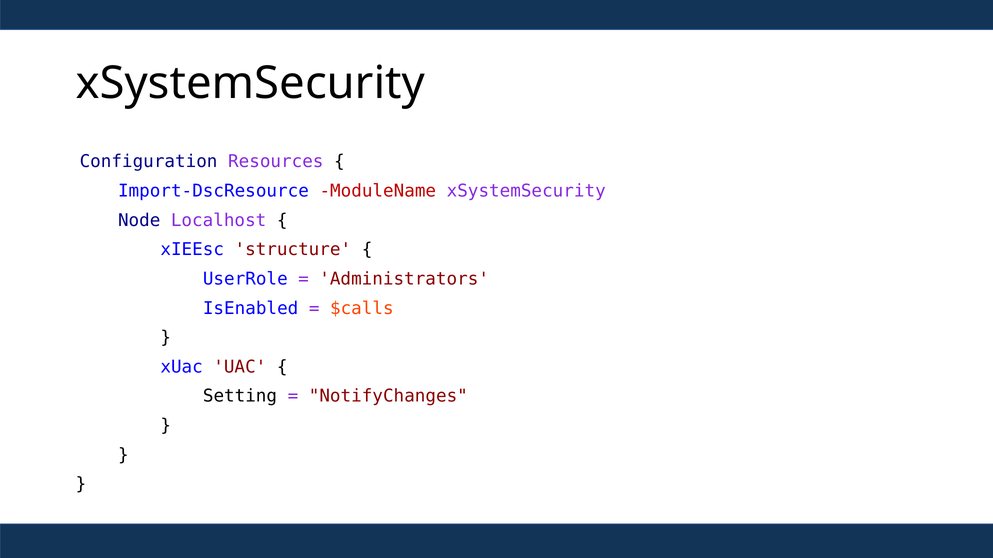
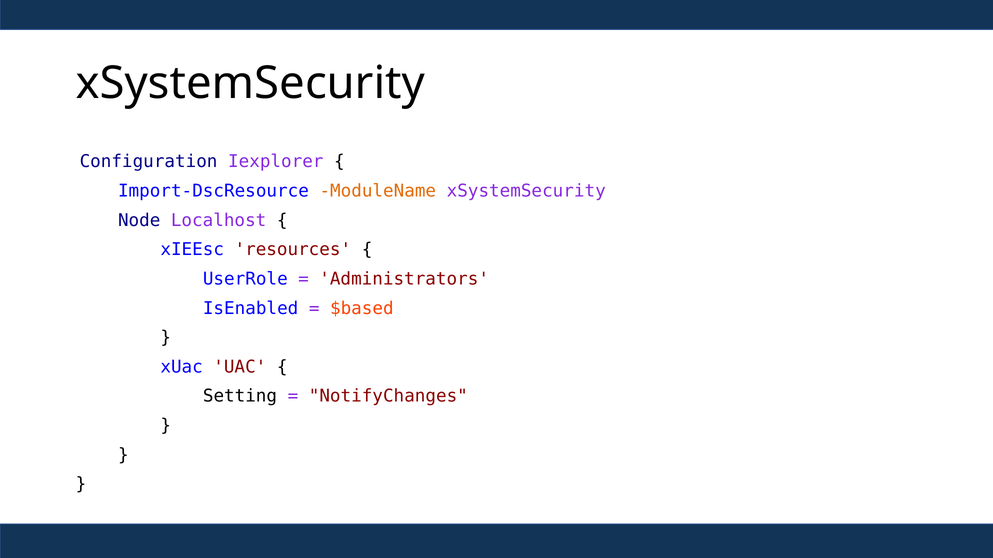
Resources: Resources -> Iexplorer (276, 162)
ModuleName colour: red -> orange (378, 191)
structure: structure -> resources (293, 250)
$calls: $calls -> $based (362, 309)
